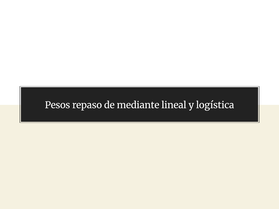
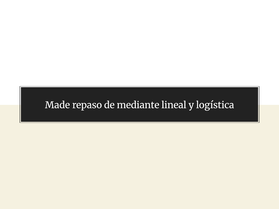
Pesos: Pesos -> Made (57, 105)
